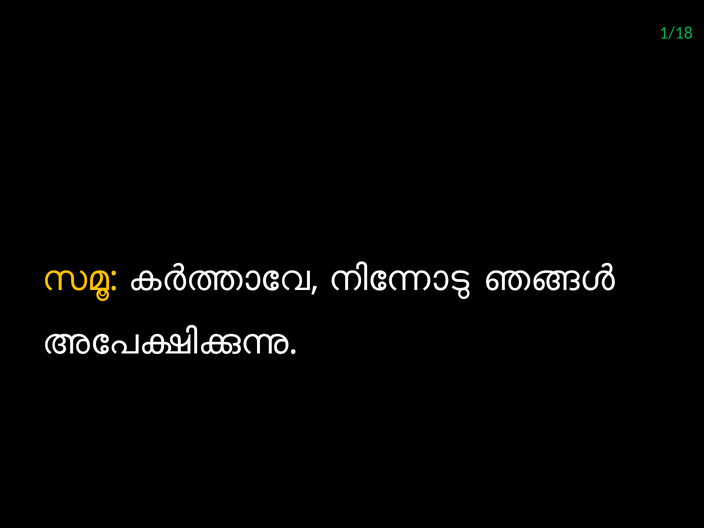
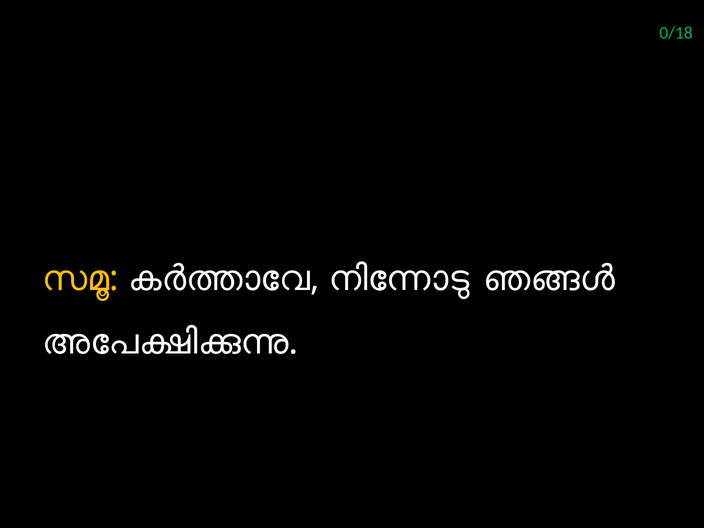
1/18: 1/18 -> 0/18 (676, 33)
